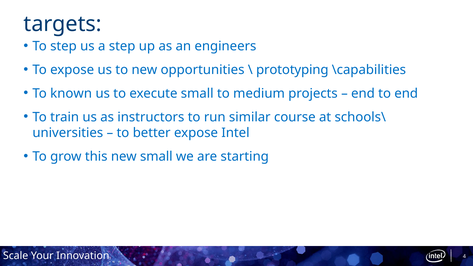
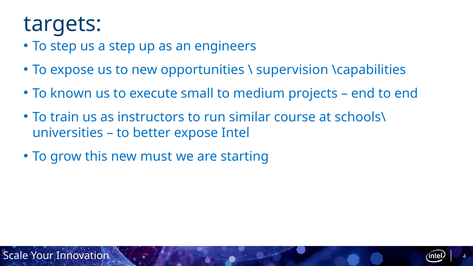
prototyping: prototyping -> supervision (292, 70)
new small: small -> must (156, 156)
